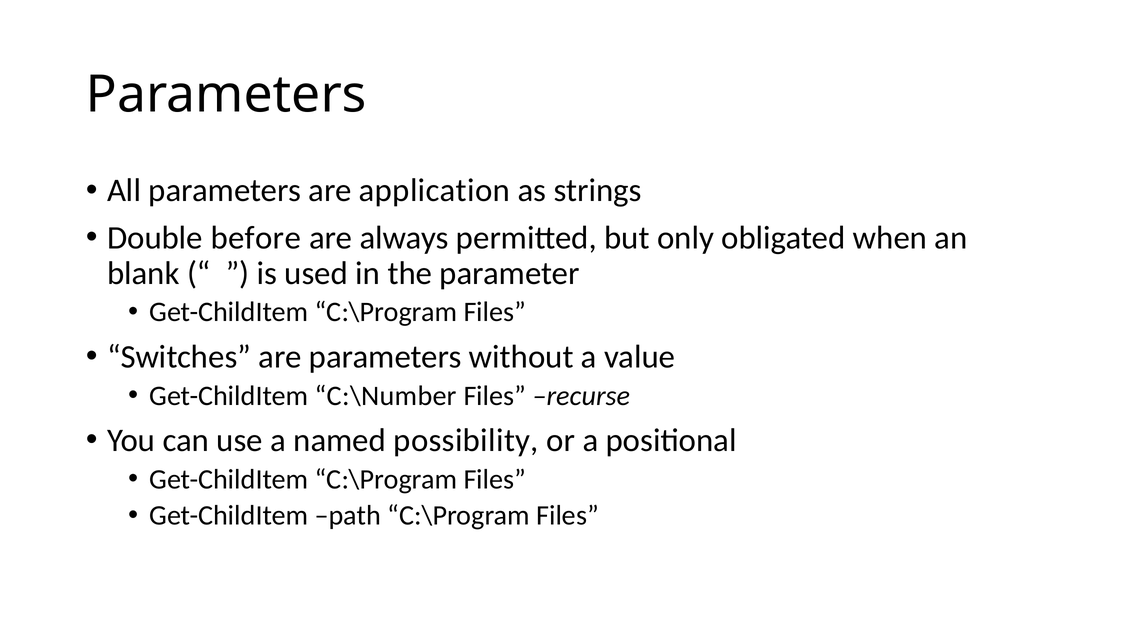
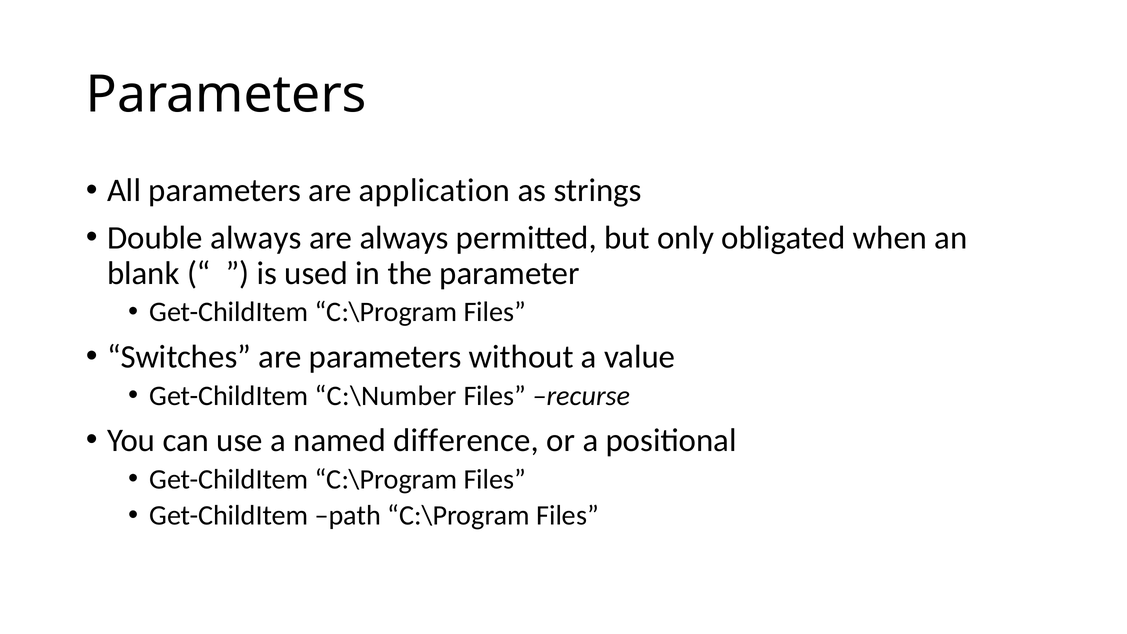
Double before: before -> always (256, 238)
possibility: possibility -> difference (466, 440)
